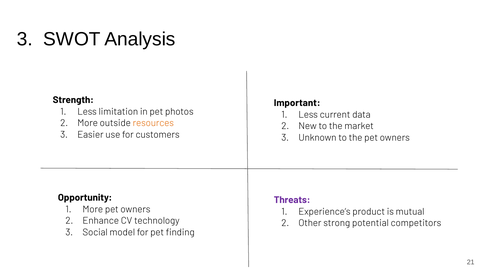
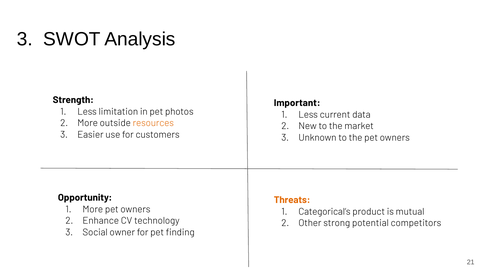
Threats colour: purple -> orange (292, 200)
Experience‘s: Experience‘s -> Categorical‘s (324, 211)
model: model -> owner (122, 232)
